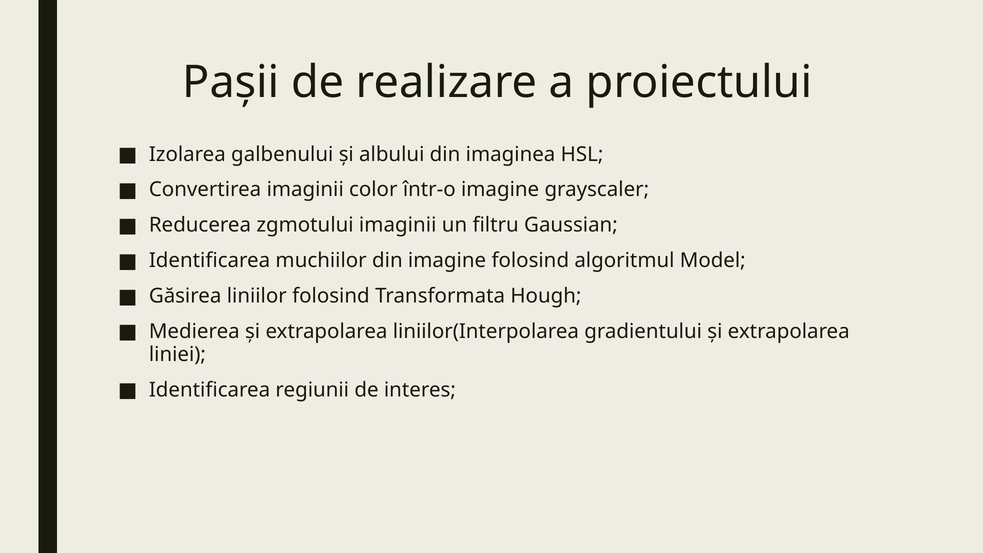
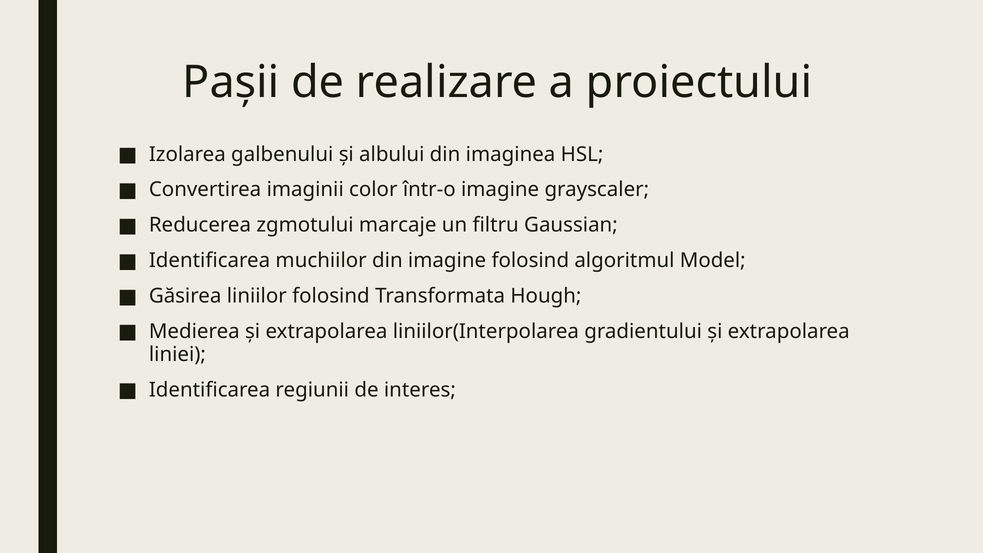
zgmotului imaginii: imaginii -> marcaje (398, 225)
